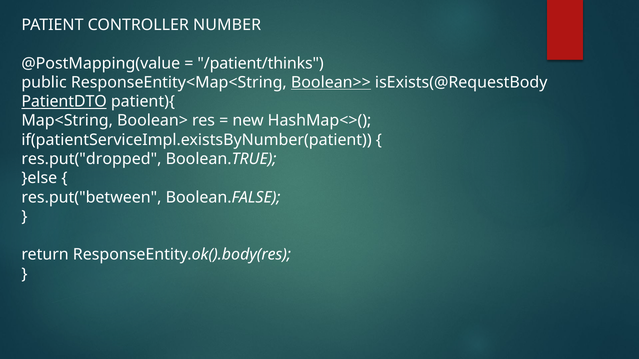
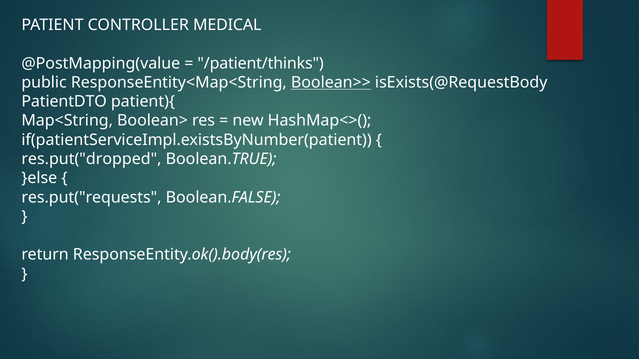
NUMBER: NUMBER -> MEDICAL (227, 25)
PatientDTO underline: present -> none (64, 102)
res.put("between: res.put("between -> res.put("requests (91, 198)
